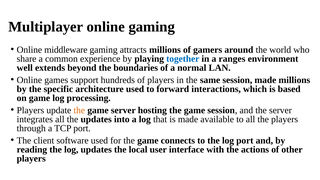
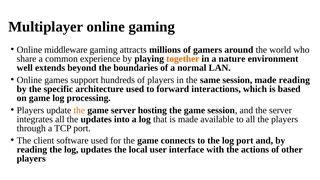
together colour: blue -> orange (183, 59)
ranges: ranges -> nature (232, 59)
made millions: millions -> reading (294, 80)
